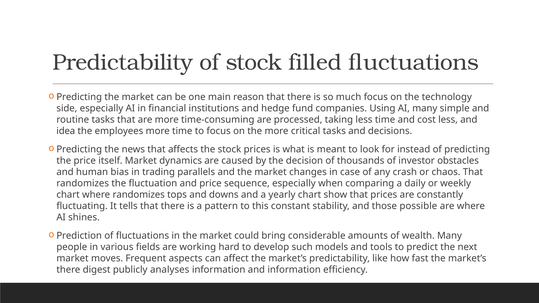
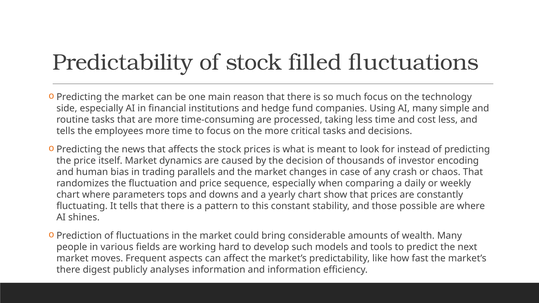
idea: idea -> tells (66, 131)
obstacles: obstacles -> encoding (458, 161)
where randomizes: randomizes -> parameters (139, 195)
